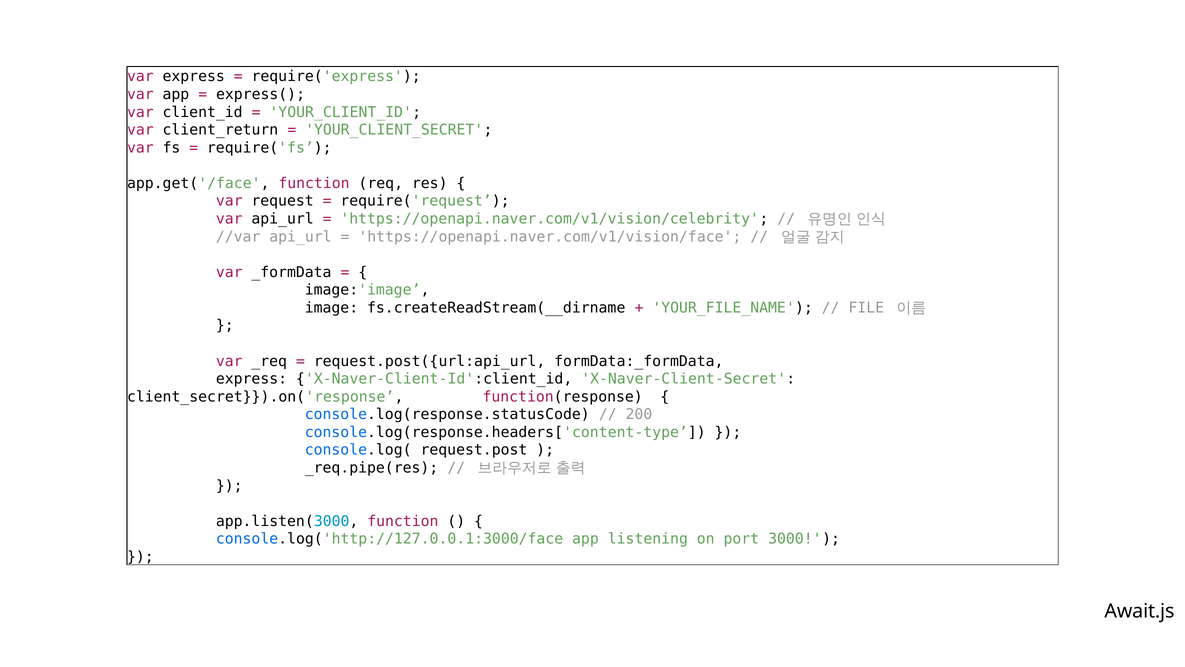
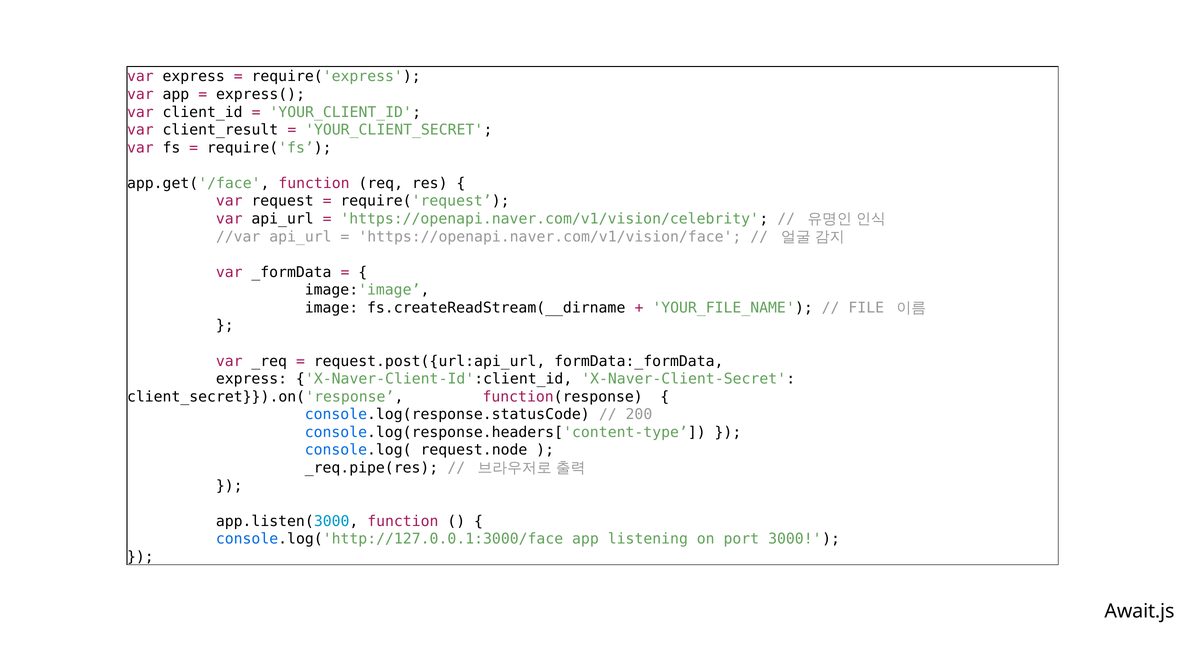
client_return: client_return -> client_result (220, 130)
request.post: request.post -> request.node (474, 450)
